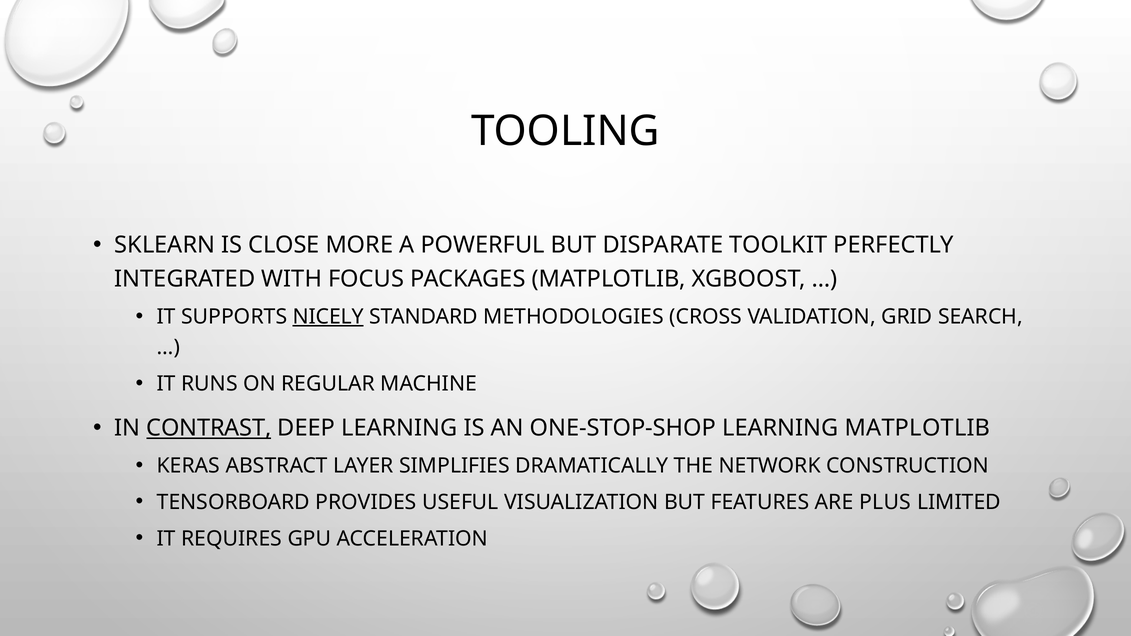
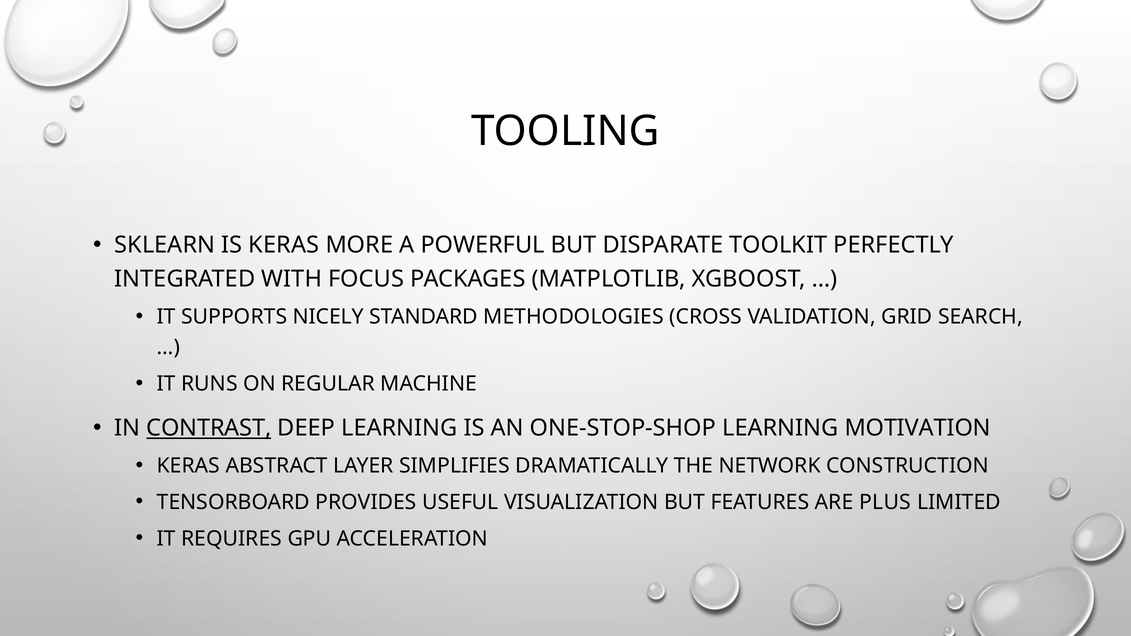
IS CLOSE: CLOSE -> KERAS (284, 245)
NICELY underline: present -> none (328, 317)
LEARNING MATPLOTLIB: MATPLOTLIB -> MOTIVATION (918, 428)
